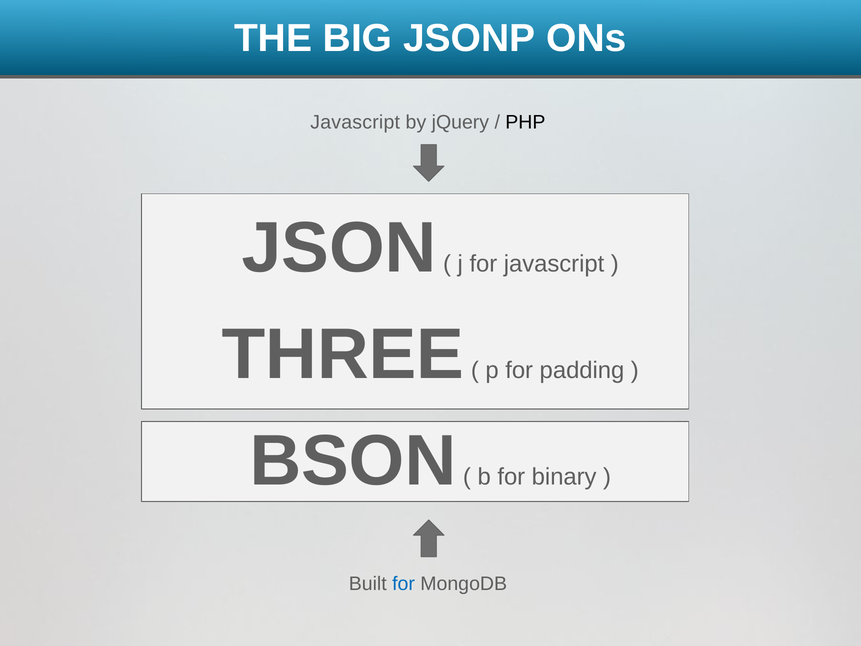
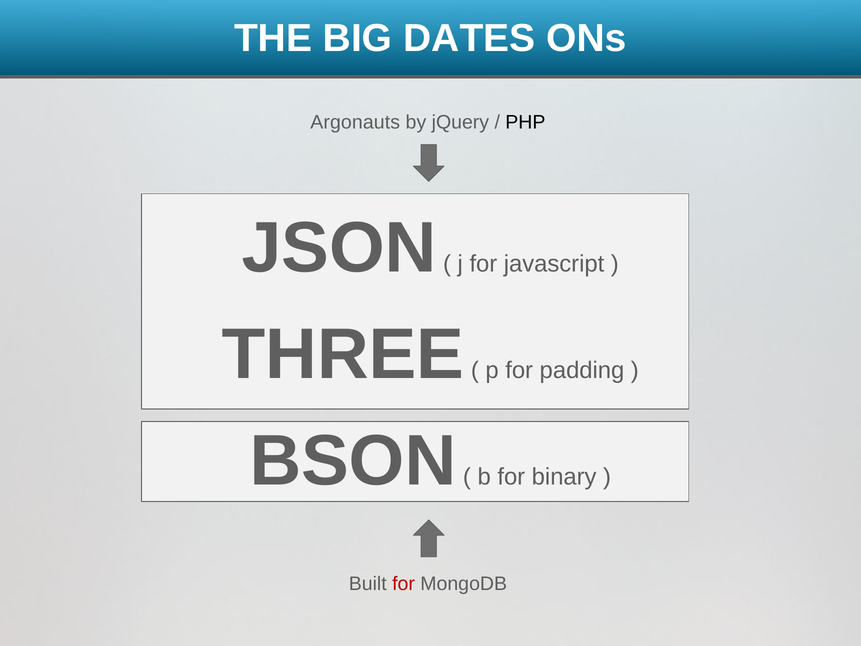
JSONP: JSONP -> DATES (469, 38)
Javascript: Javascript -> Argonauts (355, 122)
for colour: blue -> red (404, 584)
